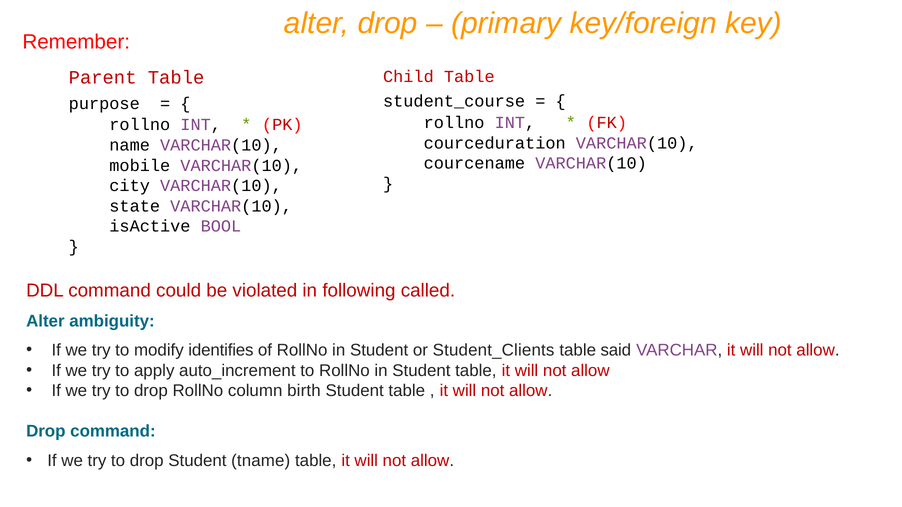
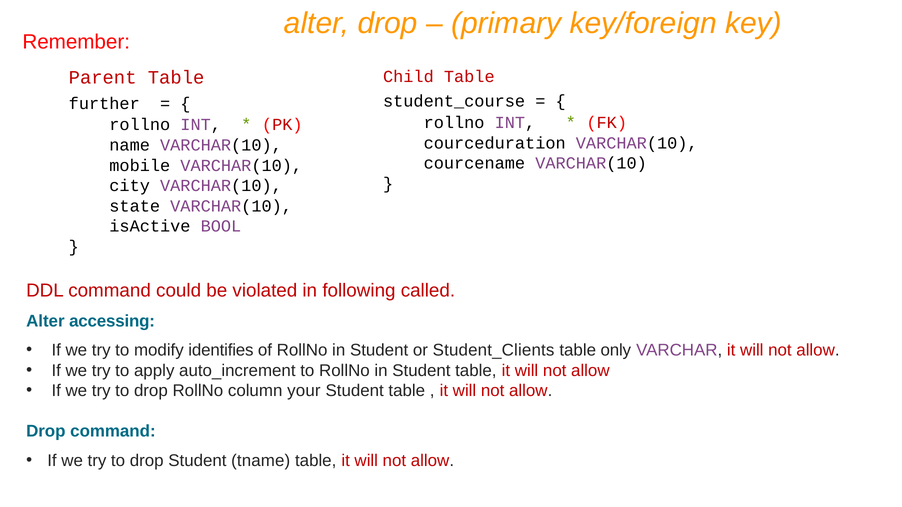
purpose: purpose -> further (104, 104)
ambiguity: ambiguity -> accessing (112, 321)
said: said -> only (616, 351)
birth: birth -> your (304, 391)
